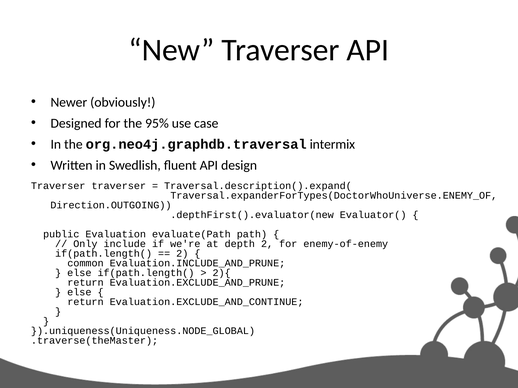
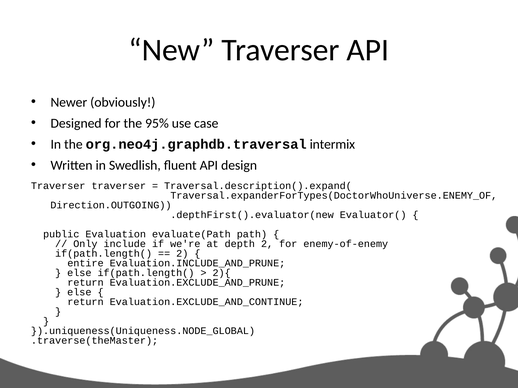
common: common -> entire (85, 263)
